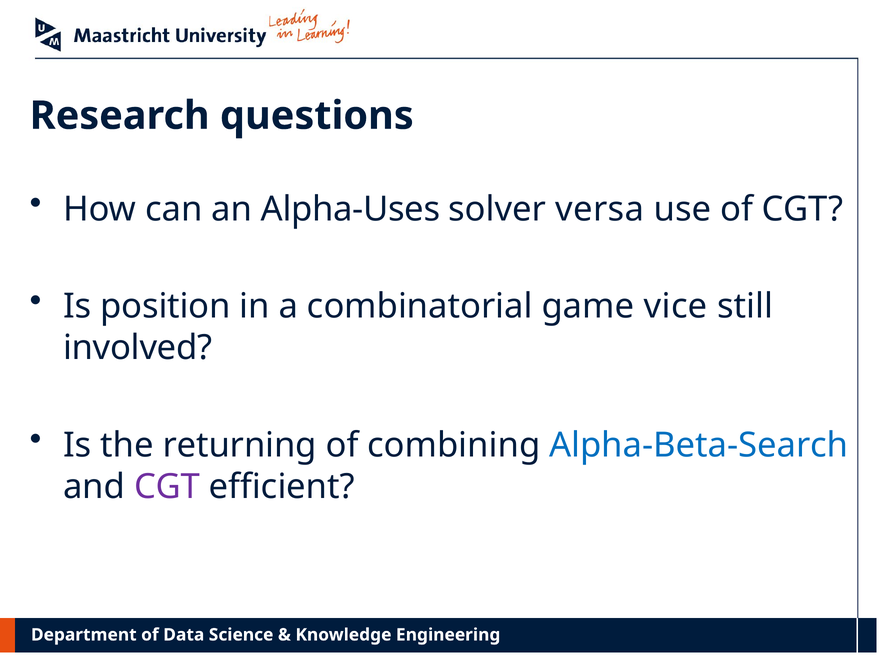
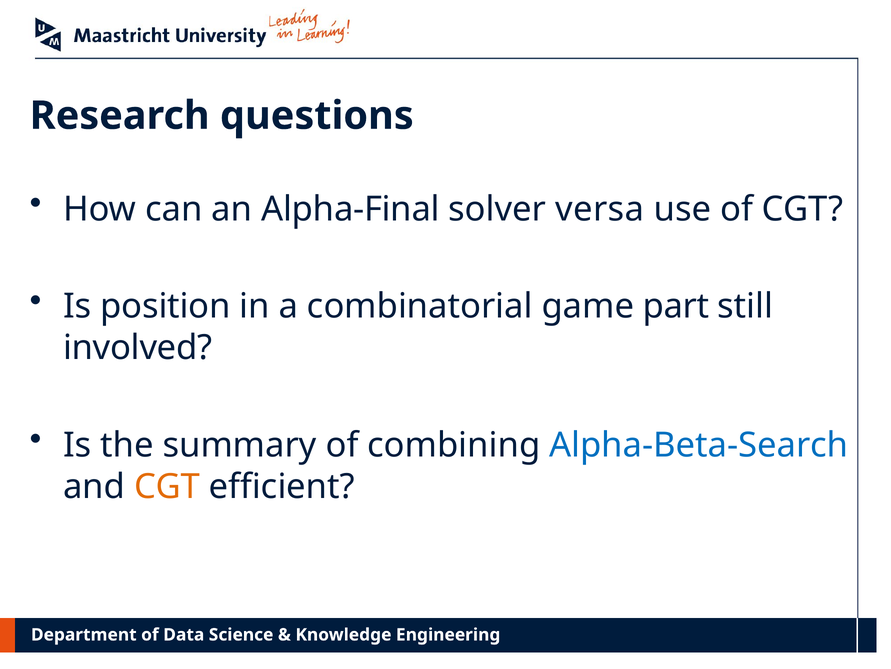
Alpha-Uses: Alpha-Uses -> Alpha-Final (351, 209)
vice: vice -> part (676, 306)
returning: returning -> summary (240, 445)
CGT colour: purple -> orange (167, 486)
